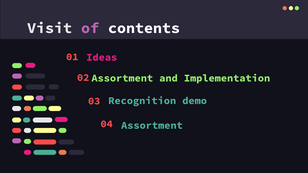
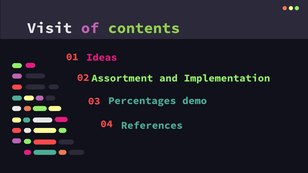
contents colour: white -> light green (144, 28)
Recognition: Recognition -> Percentages (142, 101)
Assortment: Assortment -> References (152, 125)
